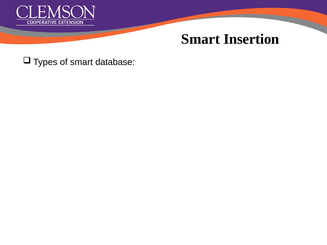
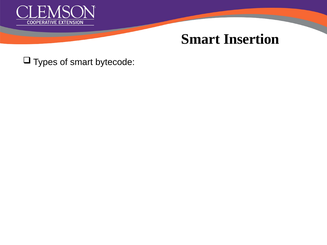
database: database -> bytecode (115, 62)
